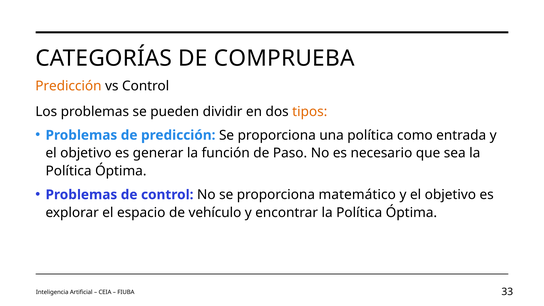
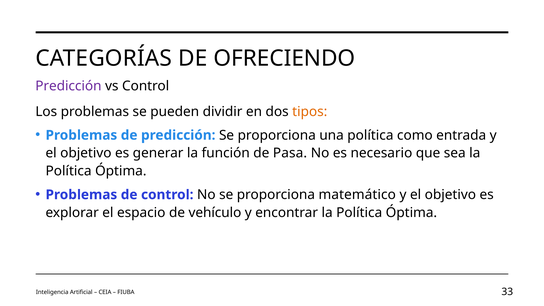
COMPRUEBA: COMPRUEBA -> OFRECIENDO (284, 58)
Predicción colour: orange -> purple (68, 86)
Paso: Paso -> Pasa (290, 153)
